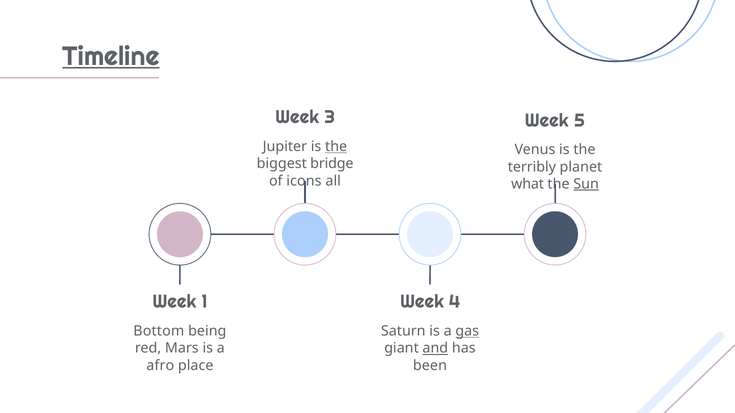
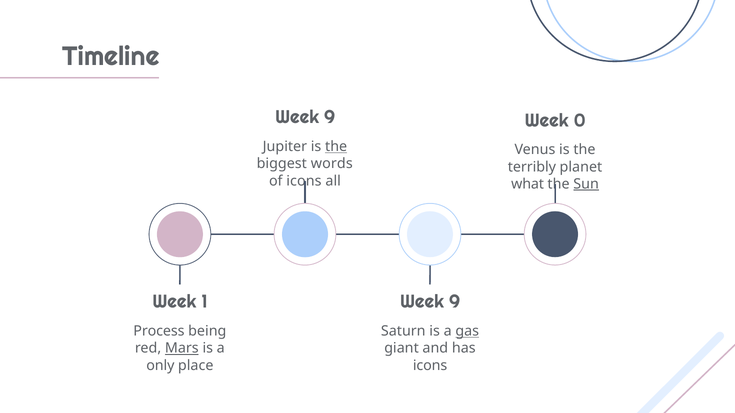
Timeline underline: present -> none (111, 56)
3: 3 -> 9 (330, 118)
5: 5 -> 0 (580, 121)
bridge: bridge -> words (332, 164)
4: 4 -> 9 (455, 302)
Bottom: Bottom -> Process (159, 331)
Mars underline: none -> present (182, 349)
and underline: present -> none (435, 349)
afro: afro -> only (160, 366)
been: been -> icons (430, 366)
